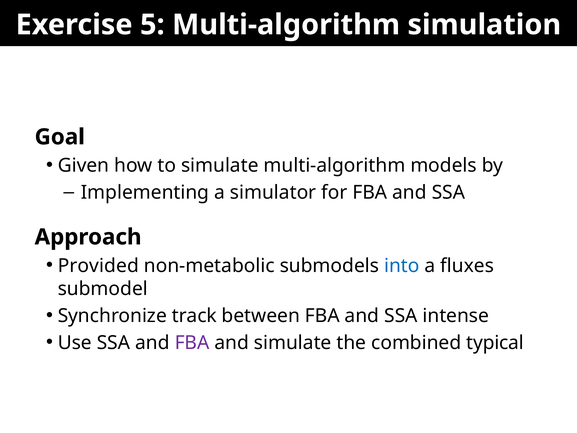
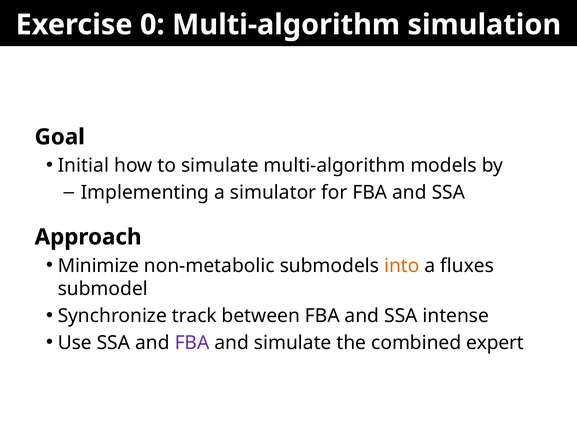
5: 5 -> 0 (152, 25)
Given: Given -> Initial (83, 166)
Provided: Provided -> Minimize (98, 266)
into colour: blue -> orange (402, 266)
typical: typical -> expert (495, 342)
